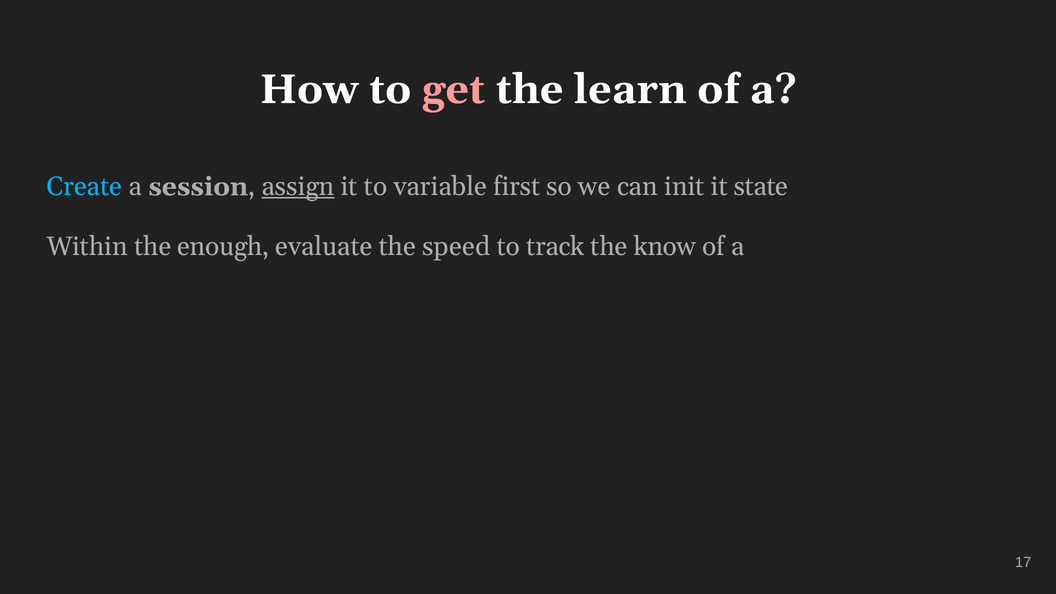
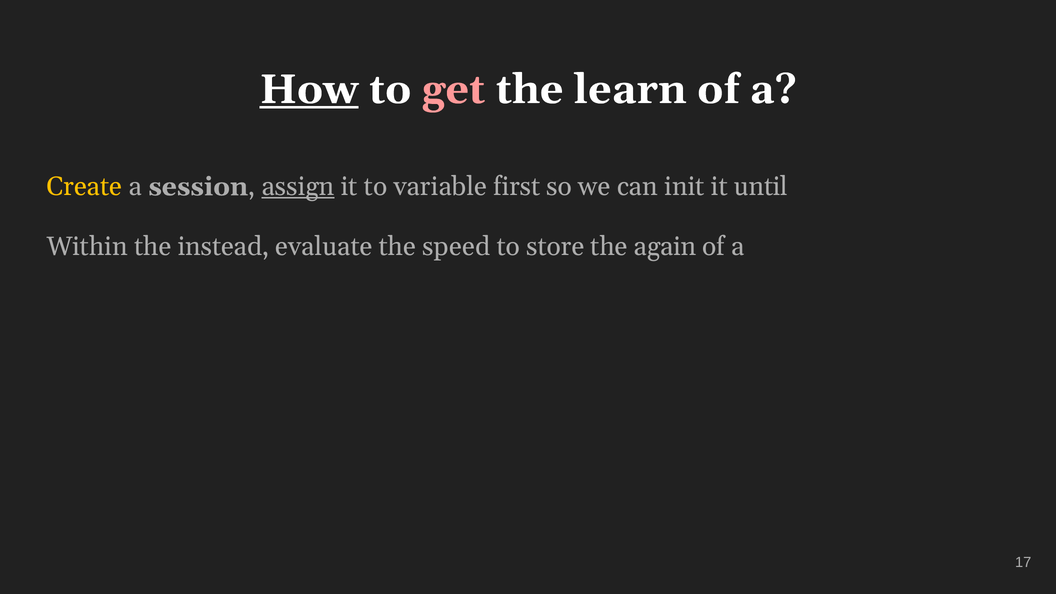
How underline: none -> present (309, 89)
Create colour: light blue -> yellow (84, 187)
state: state -> until (761, 187)
enough: enough -> instead (223, 246)
track: track -> store (555, 246)
know: know -> again (665, 246)
